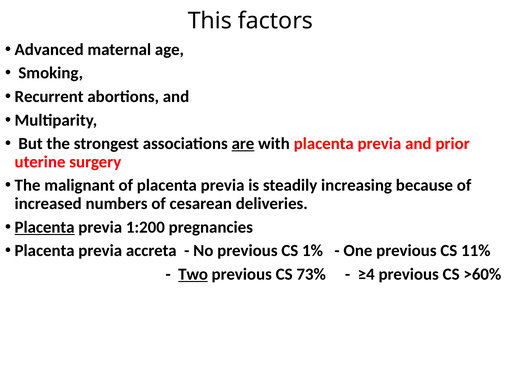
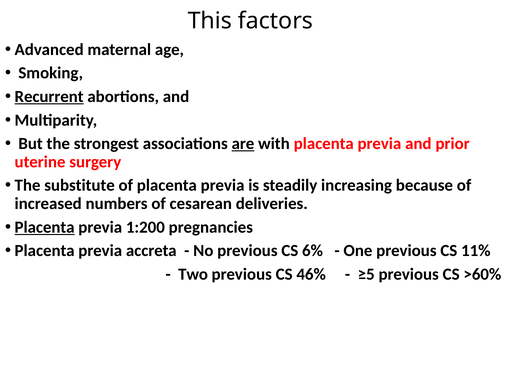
Recurrent underline: none -> present (49, 97)
malignant: malignant -> substitute (80, 186)
1%: 1% -> 6% (313, 251)
Two underline: present -> none (193, 274)
73%: 73% -> 46% (311, 274)
≥4: ≥4 -> ≥5 (366, 274)
